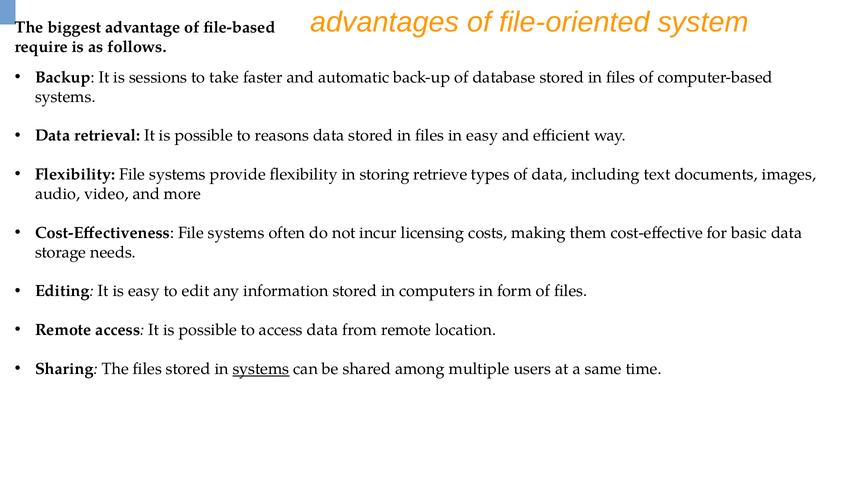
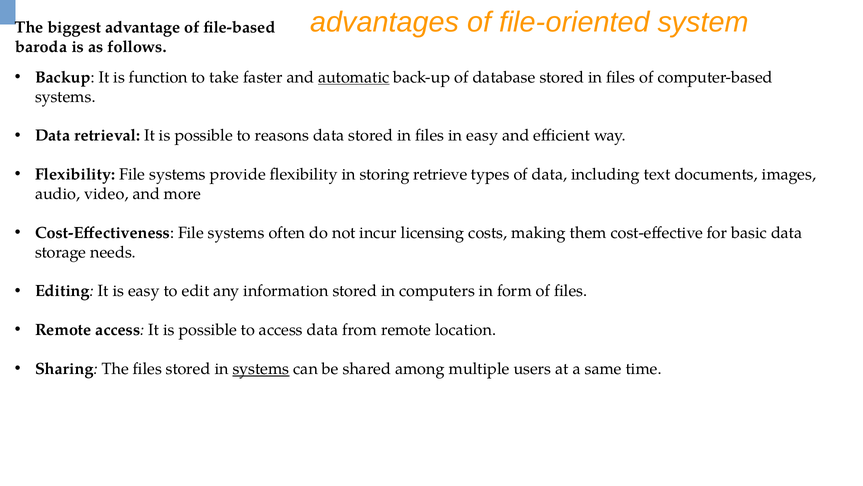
require: require -> baroda (41, 47)
sessions: sessions -> function (158, 77)
automatic underline: none -> present (354, 77)
